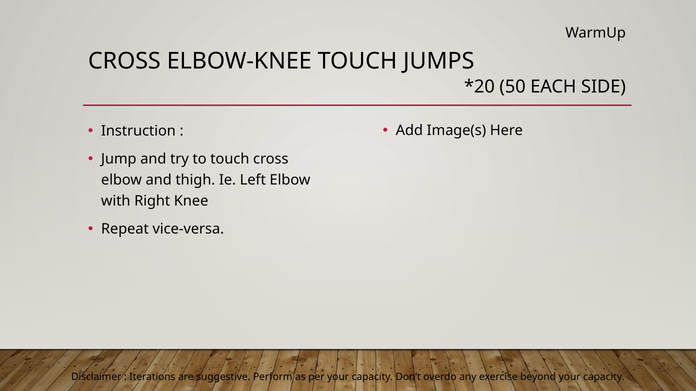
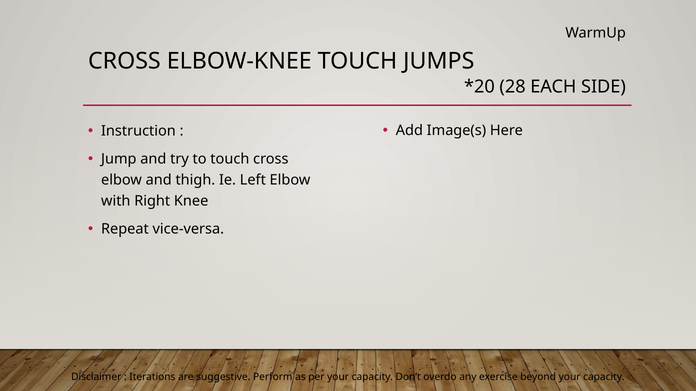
50: 50 -> 28 (513, 87)
